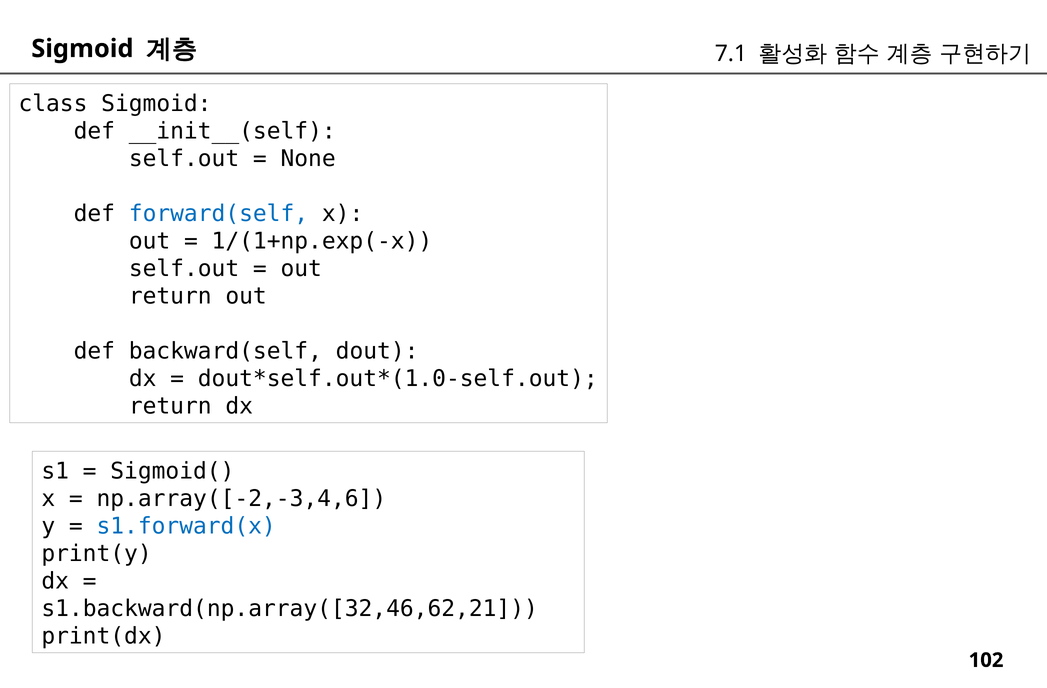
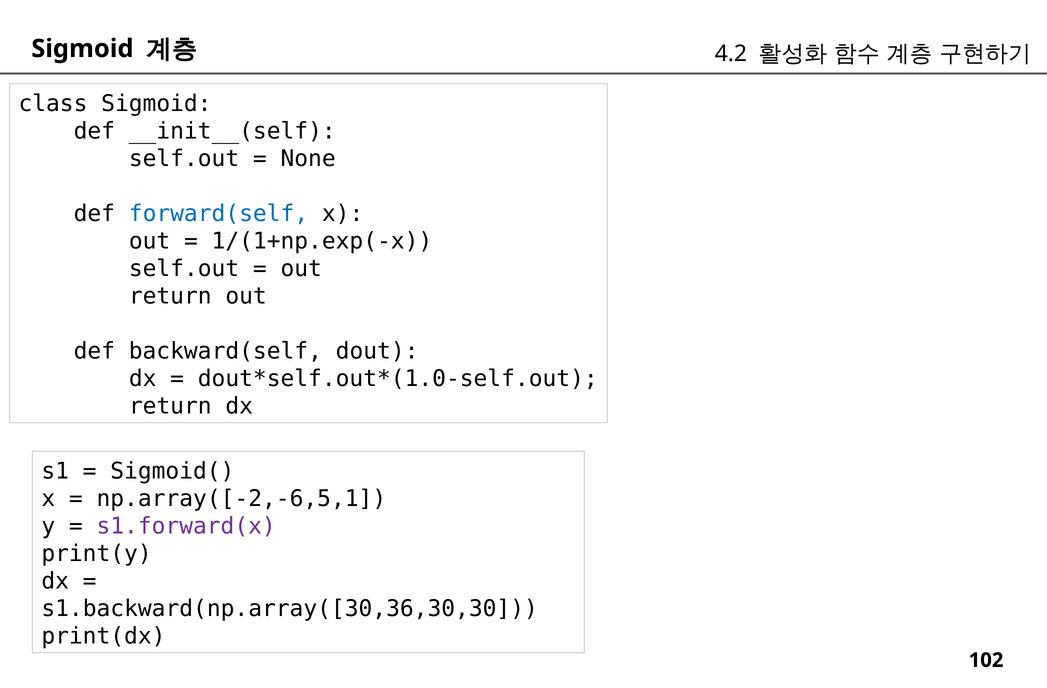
7.1: 7.1 -> 4.2 (731, 54)
np.array([-2,-3,4,6: np.array([-2,-3,4,6 -> np.array([-2,-6,5,1 (241, 498)
s1.forward(x colour: blue -> purple (186, 526)
s1.backward(np.array([32,46,62,21: s1.backward(np.array([32,46,62,21 -> s1.backward(np.array([30,36,30,30 (290, 609)
